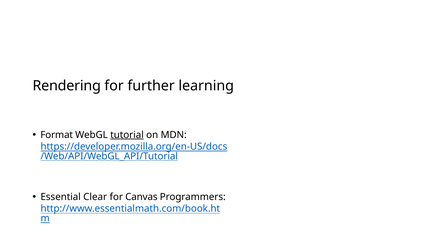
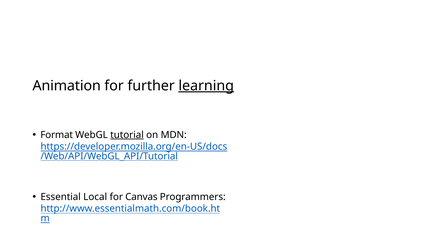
Rendering: Rendering -> Animation (67, 86)
learning underline: none -> present (206, 86)
Clear: Clear -> Local (95, 197)
